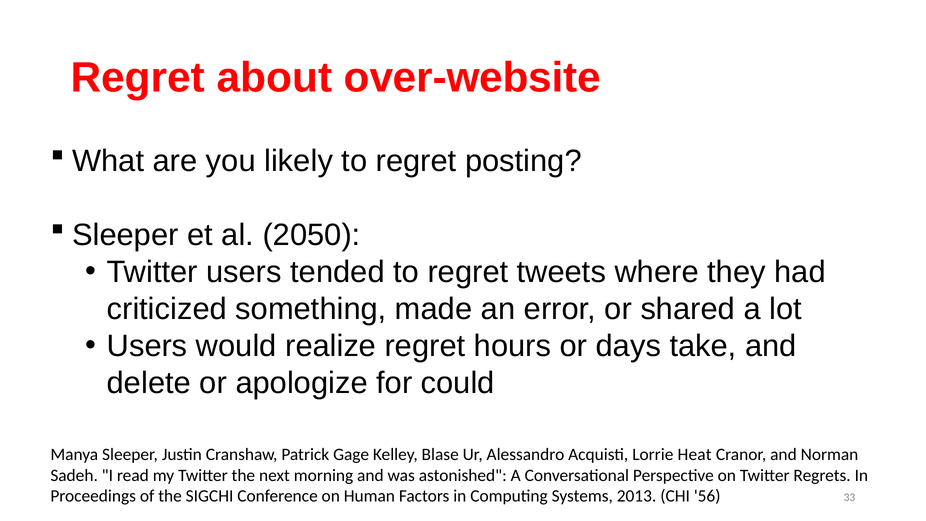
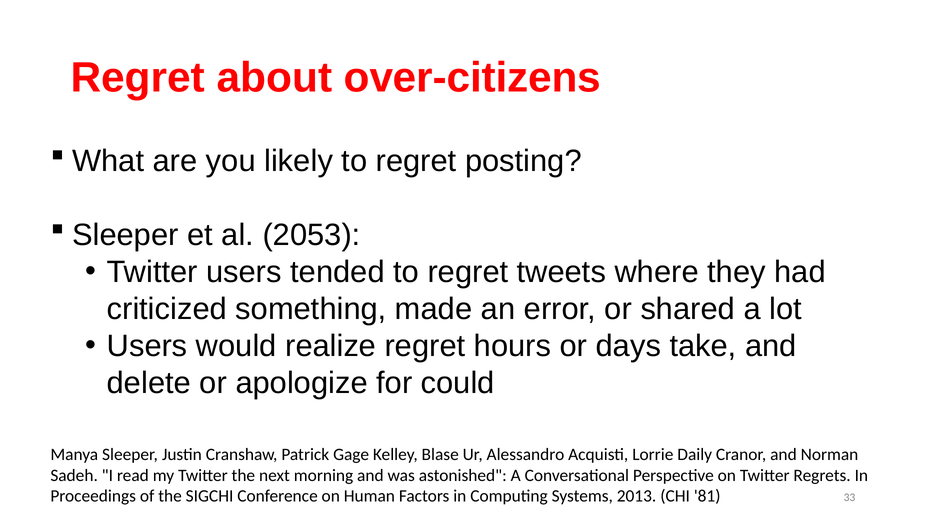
over-website: over-website -> over-citizens (472, 78)
2050: 2050 -> 2053 (311, 235)
Heat: Heat -> Daily (695, 454)
56: 56 -> 81 (707, 496)
